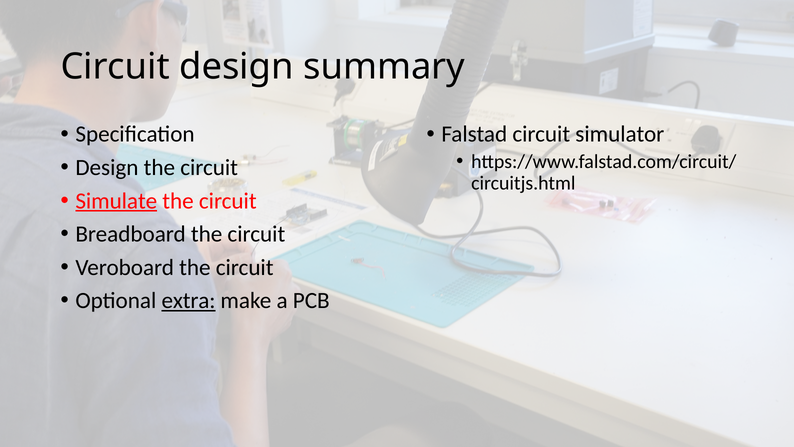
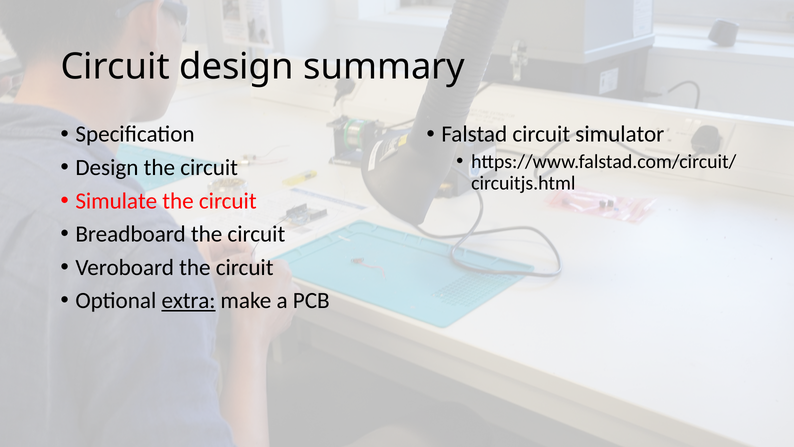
Simulate underline: present -> none (116, 201)
